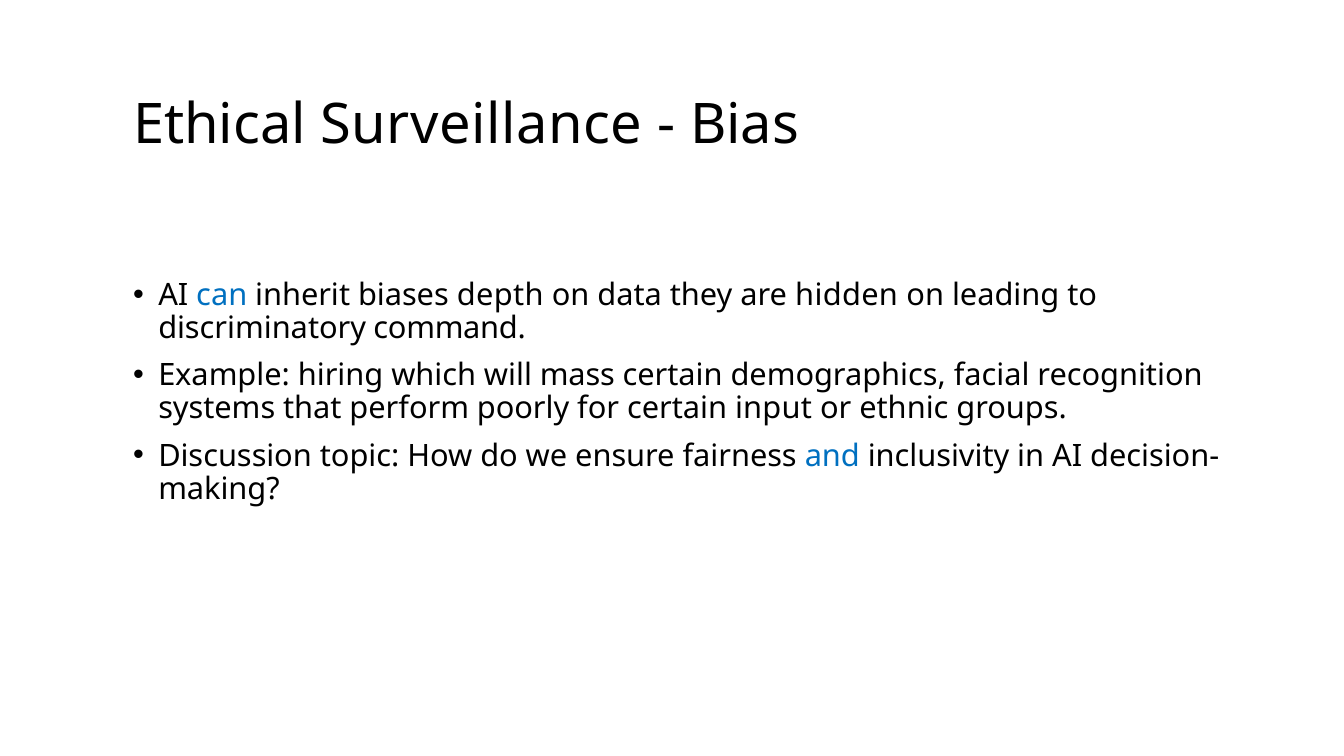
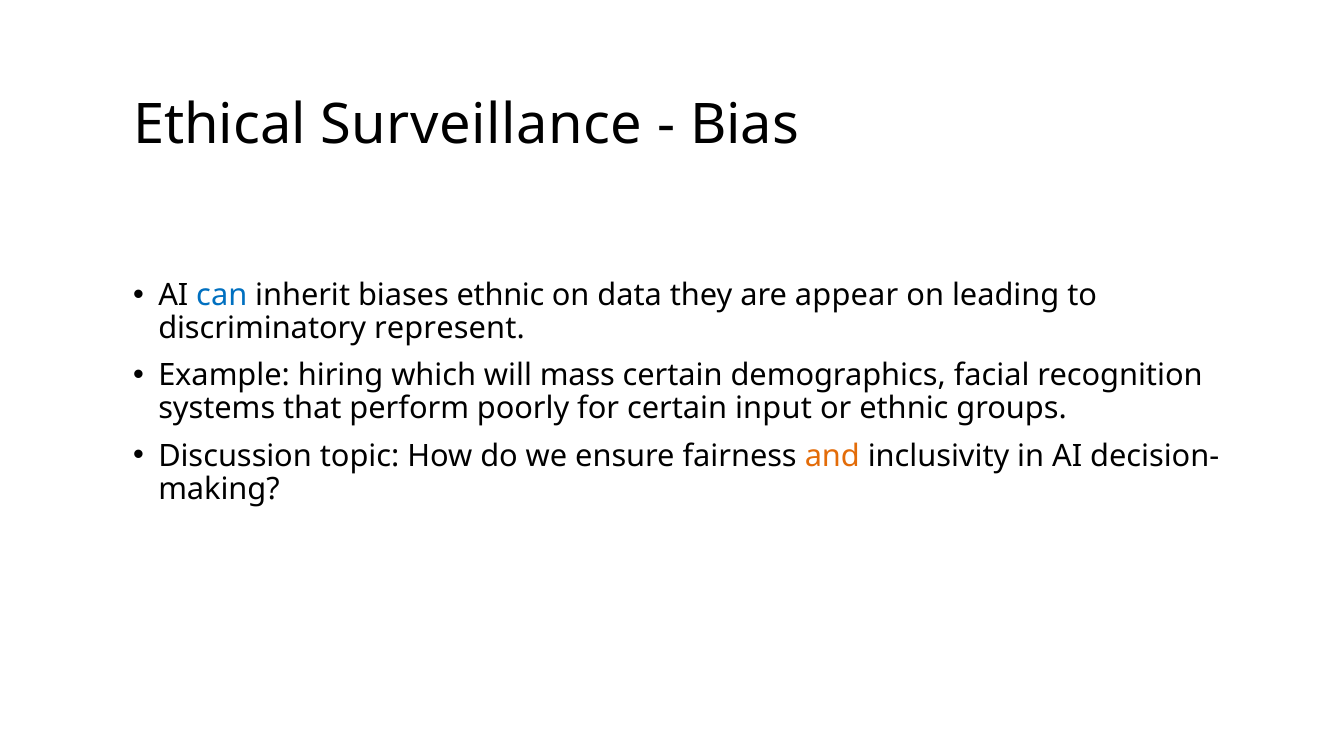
biases depth: depth -> ethnic (501, 295)
hidden: hidden -> appear (847, 295)
command: command -> represent (449, 328)
and colour: blue -> orange (832, 456)
